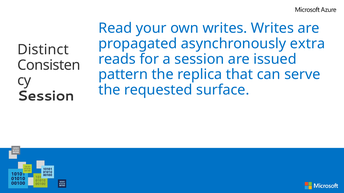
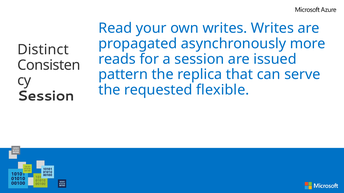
extra: extra -> more (308, 44)
surface: surface -> flexible (223, 90)
